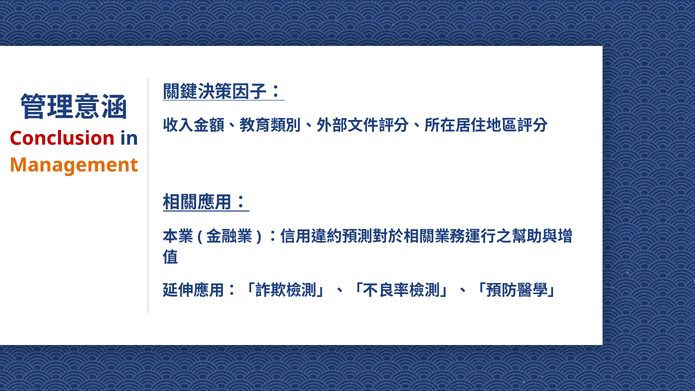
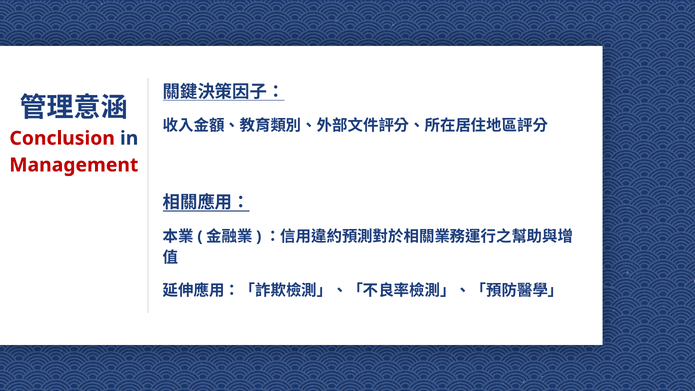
Management colour: orange -> red (74, 165)
